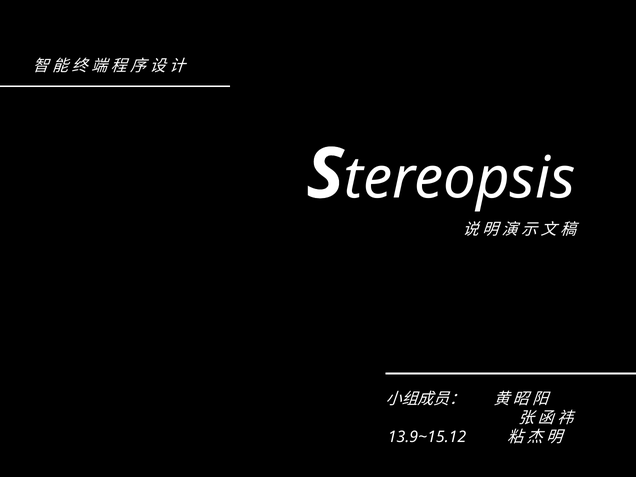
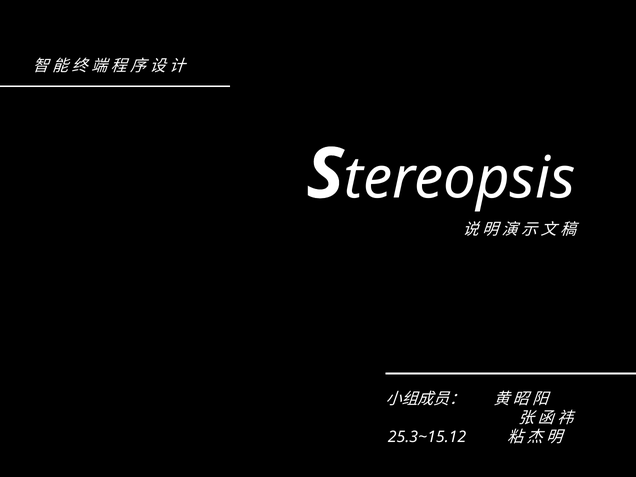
13.9~15.12: 13.9~15.12 -> 25.3~15.12 (427, 437)
